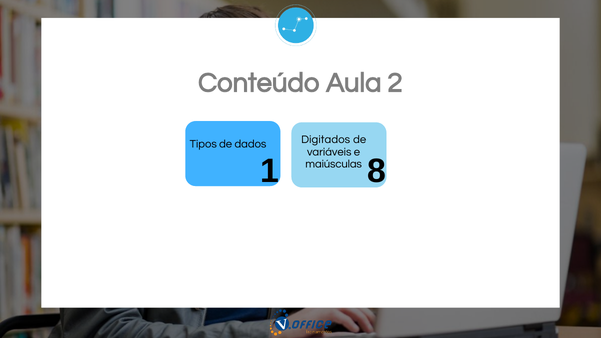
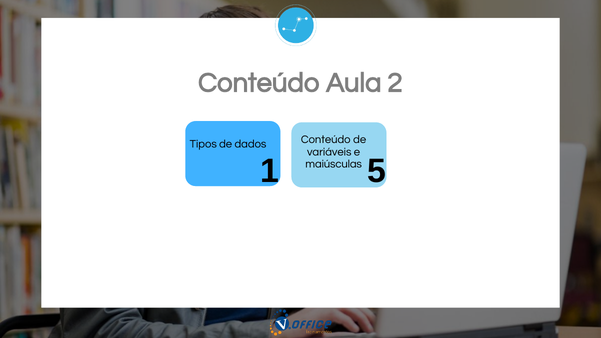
dados Digitados: Digitados -> Conteúdo (326, 140)
8: 8 -> 5 (377, 171)
